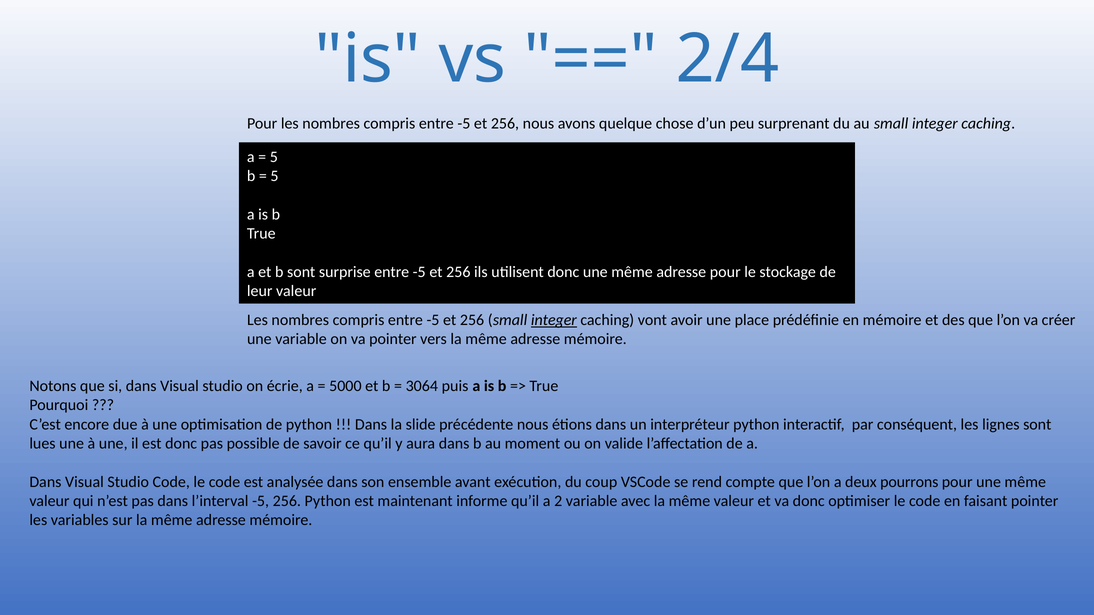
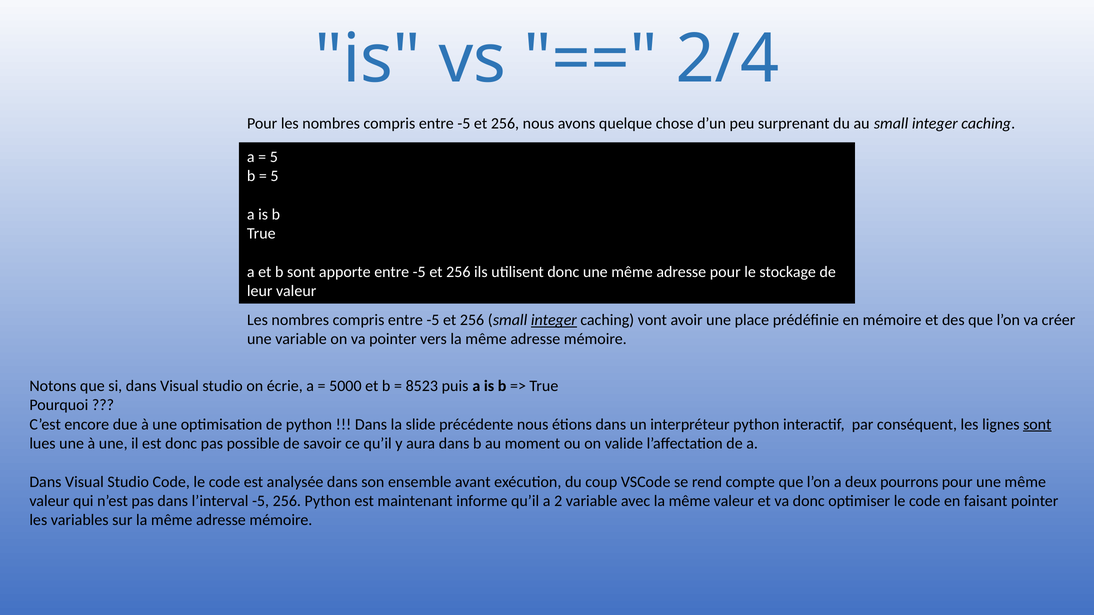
surprise: surprise -> apporte (345, 272)
3064: 3064 -> 8523 (422, 386)
sont underline: none -> present (1037, 425)
